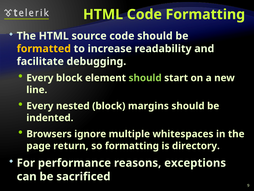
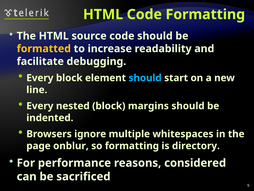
should colour: light green -> light blue (145, 78)
return: return -> onblur (71, 146)
exceptions: exceptions -> considered (195, 163)
